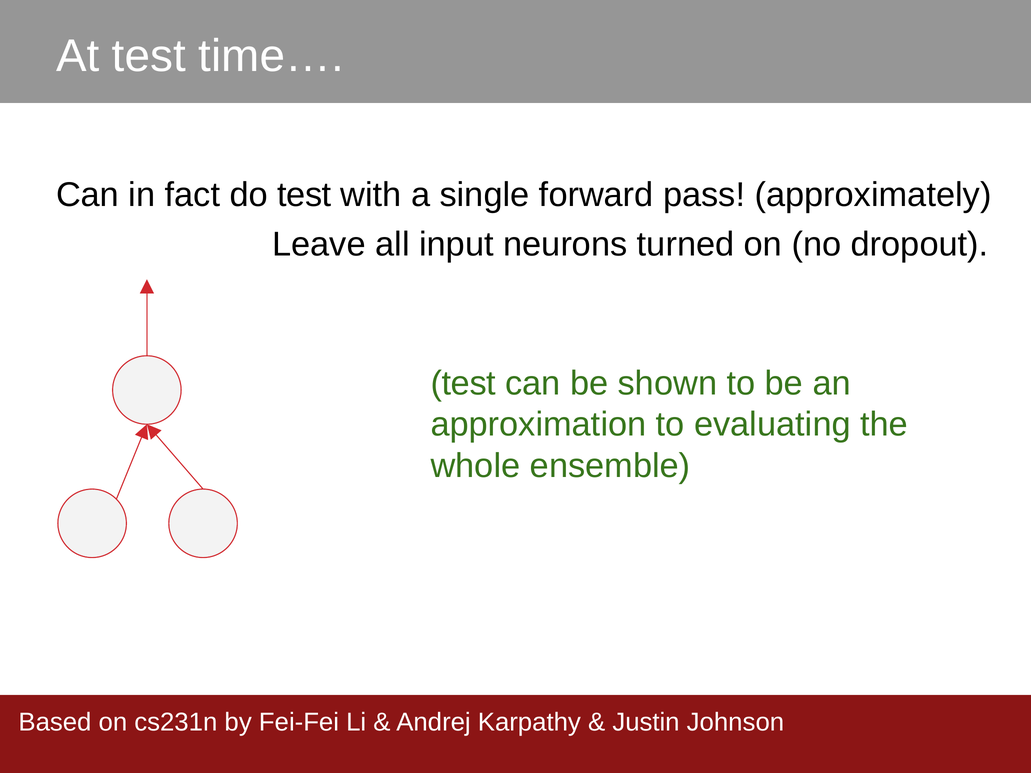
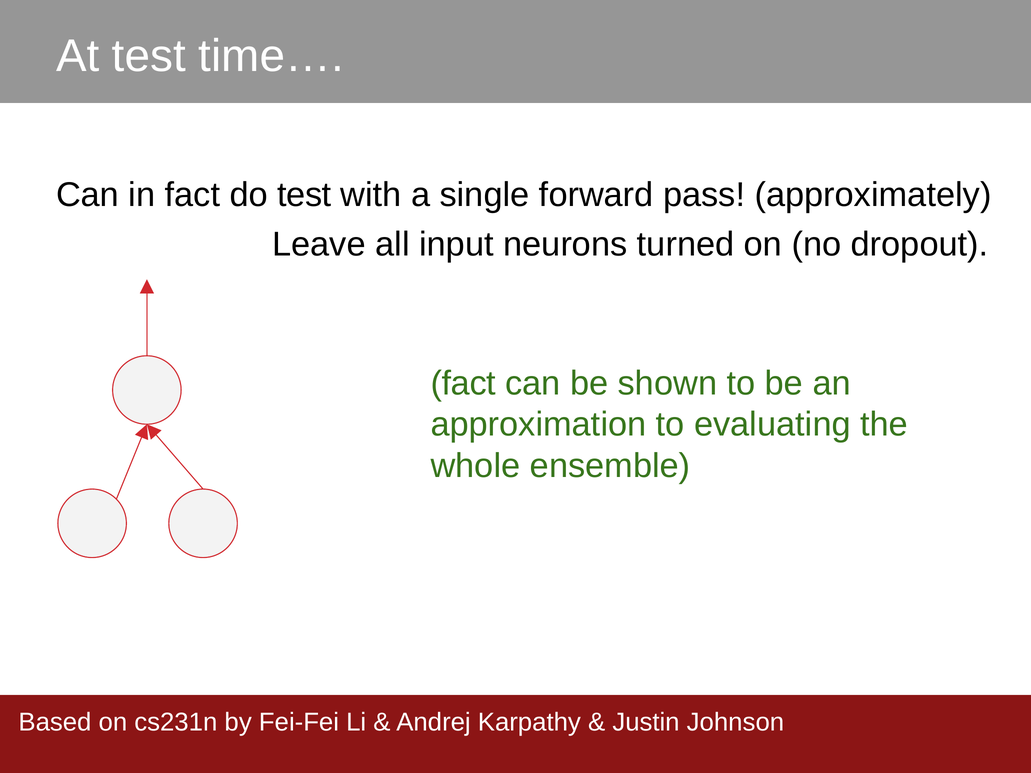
test: test -> fact (463, 383)
